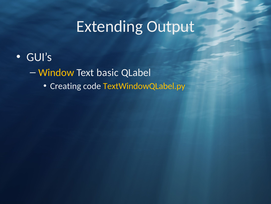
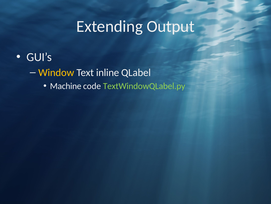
basic: basic -> inline (108, 72)
Creating: Creating -> Machine (66, 86)
TextWindowQLabel.py colour: yellow -> light green (144, 86)
